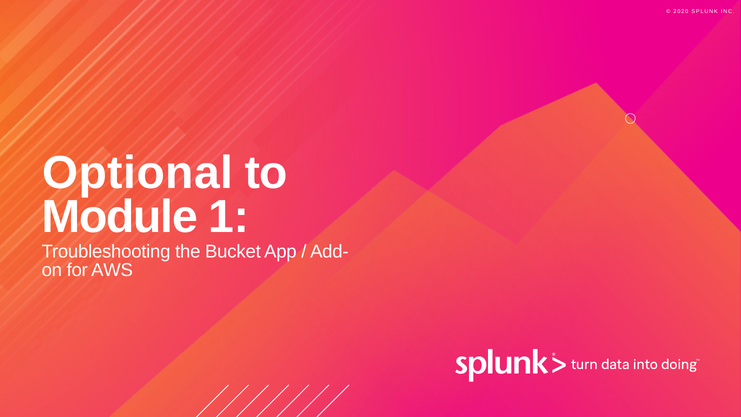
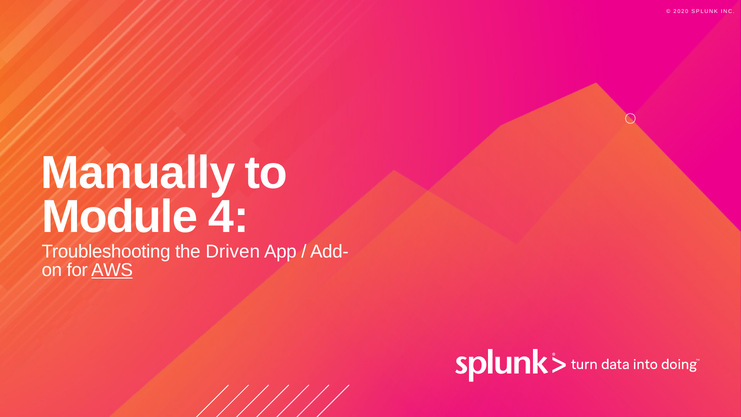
Optional: Optional -> Manually (138, 173)
1: 1 -> 4 (229, 217)
Bucket: Bucket -> Driven (233, 252)
AWS underline: none -> present (112, 270)
